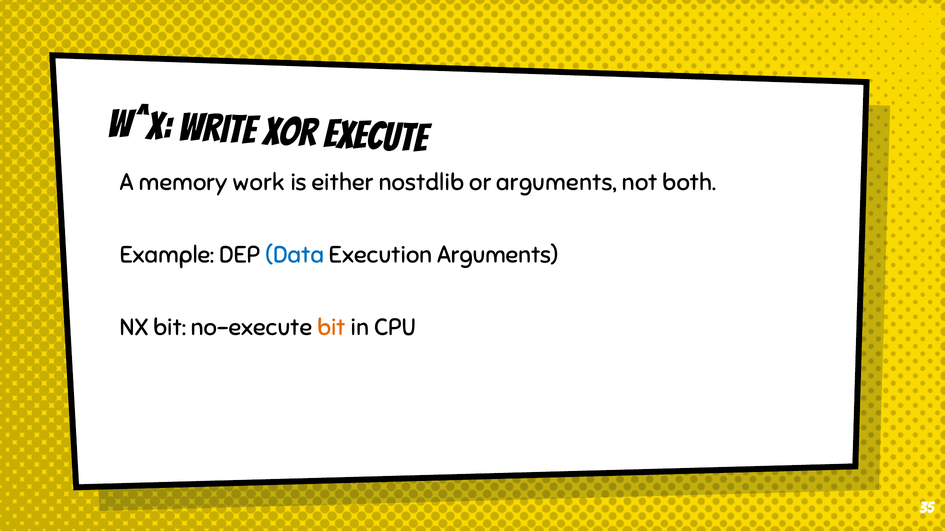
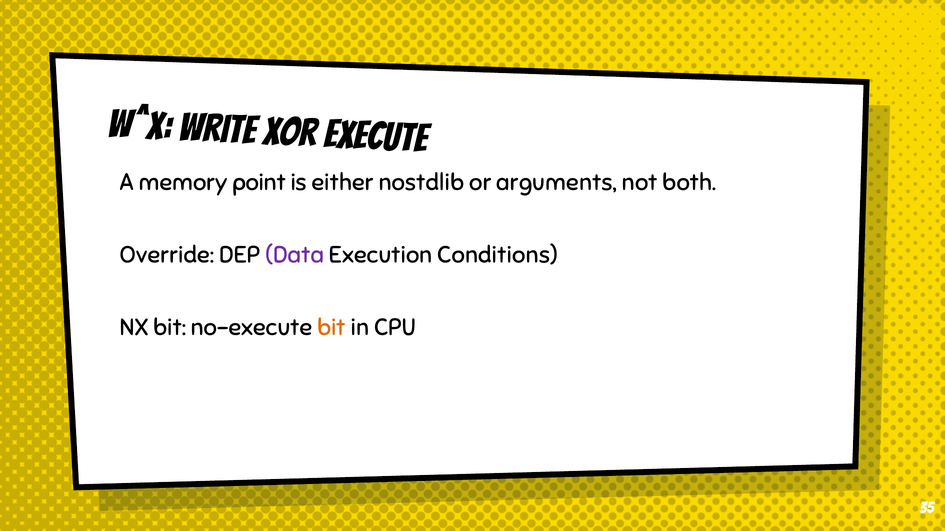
work: work -> point (259, 183)
Example: Example -> Override (167, 255)
Data colour: blue -> purple (295, 255)
Execution Arguments: Arguments -> Conditions (498, 255)
